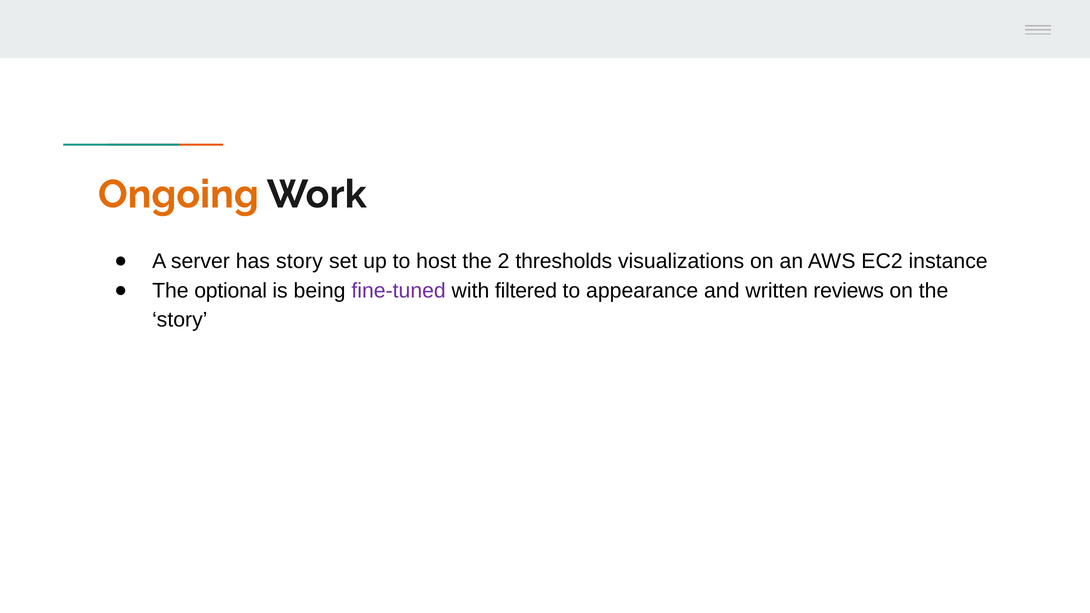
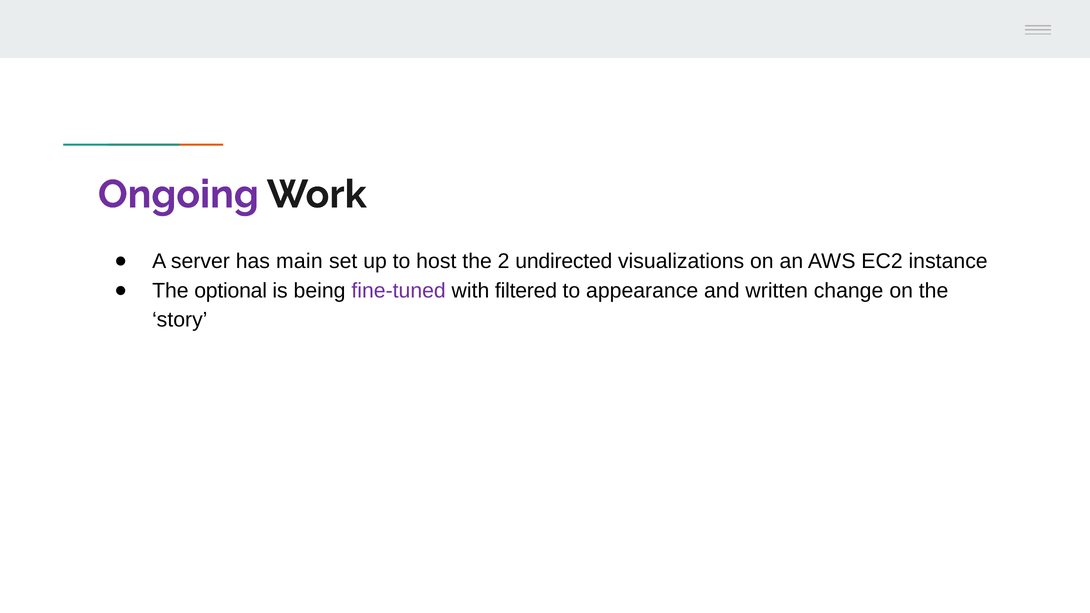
Ongoing colour: orange -> purple (178, 194)
has story: story -> main (299, 261)
thresholds: thresholds -> undirected (564, 261)
reviews: reviews -> change (849, 291)
